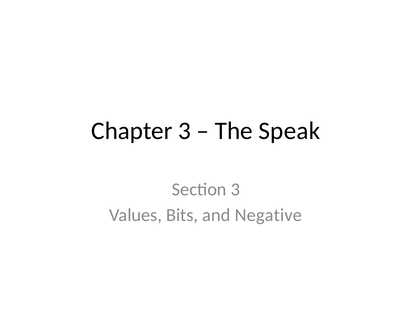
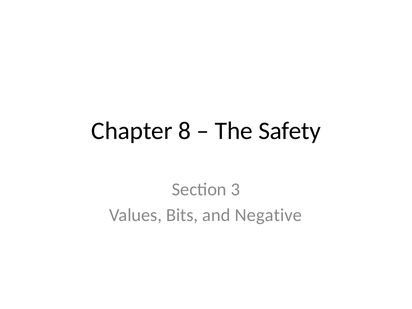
Chapter 3: 3 -> 8 (185, 131)
Speak: Speak -> Safety (290, 131)
